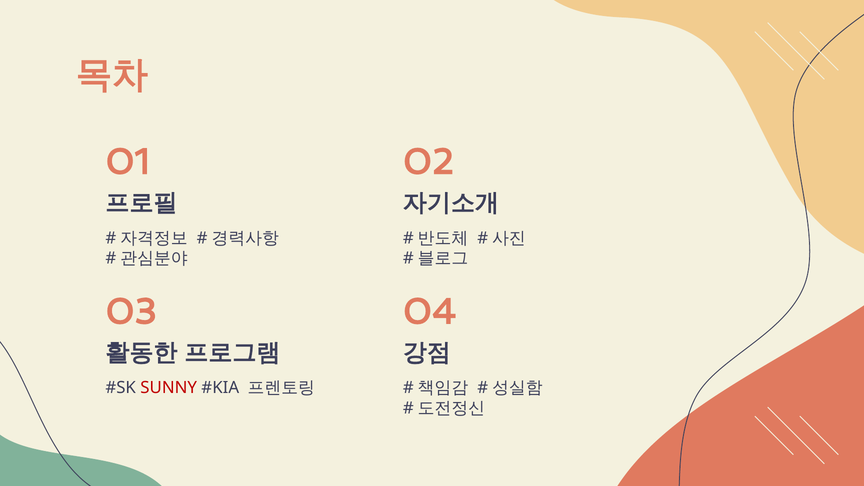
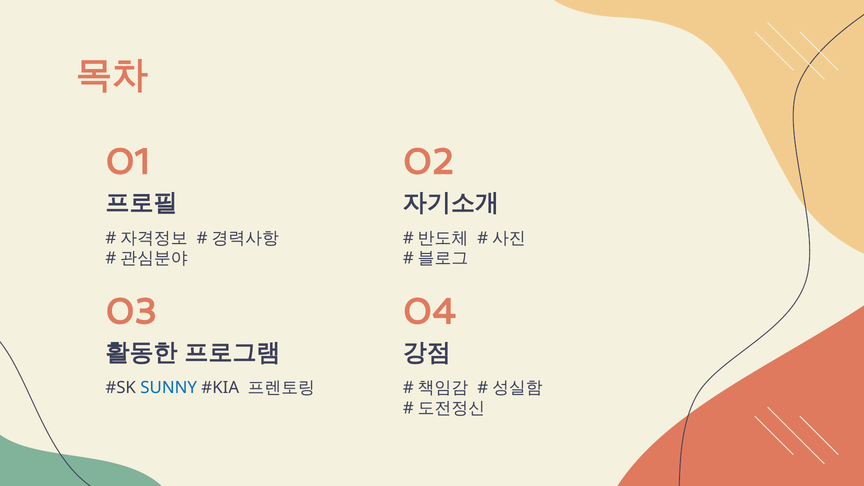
SUNNY colour: red -> blue (169, 388)
